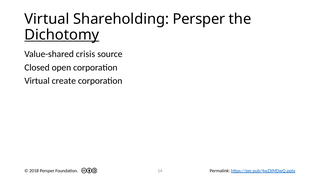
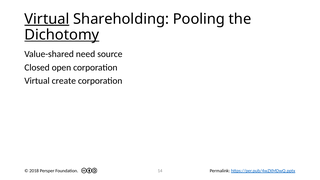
Virtual underline: none -> present (47, 19)
Shareholding Persper: Persper -> Pooling (199, 19)
crisis: crisis -> need (86, 54)
